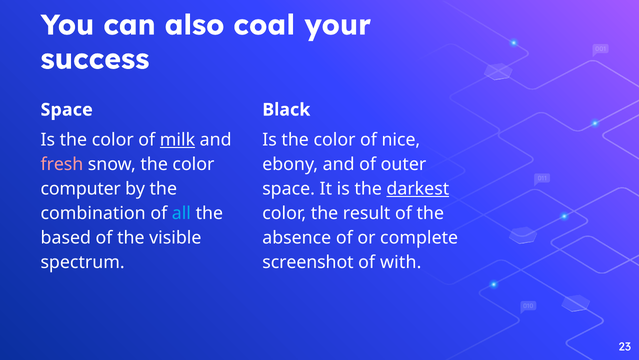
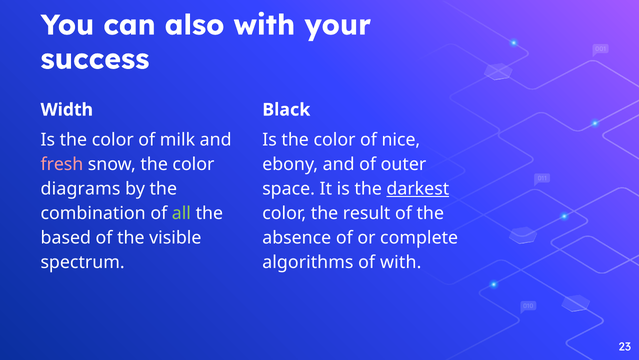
also coal: coal -> with (264, 25)
Space: Space -> Width (67, 110)
milk underline: present -> none (177, 139)
computer: computer -> diagrams (81, 188)
all colour: light blue -> light green (181, 213)
screenshot: screenshot -> algorithms (308, 262)
